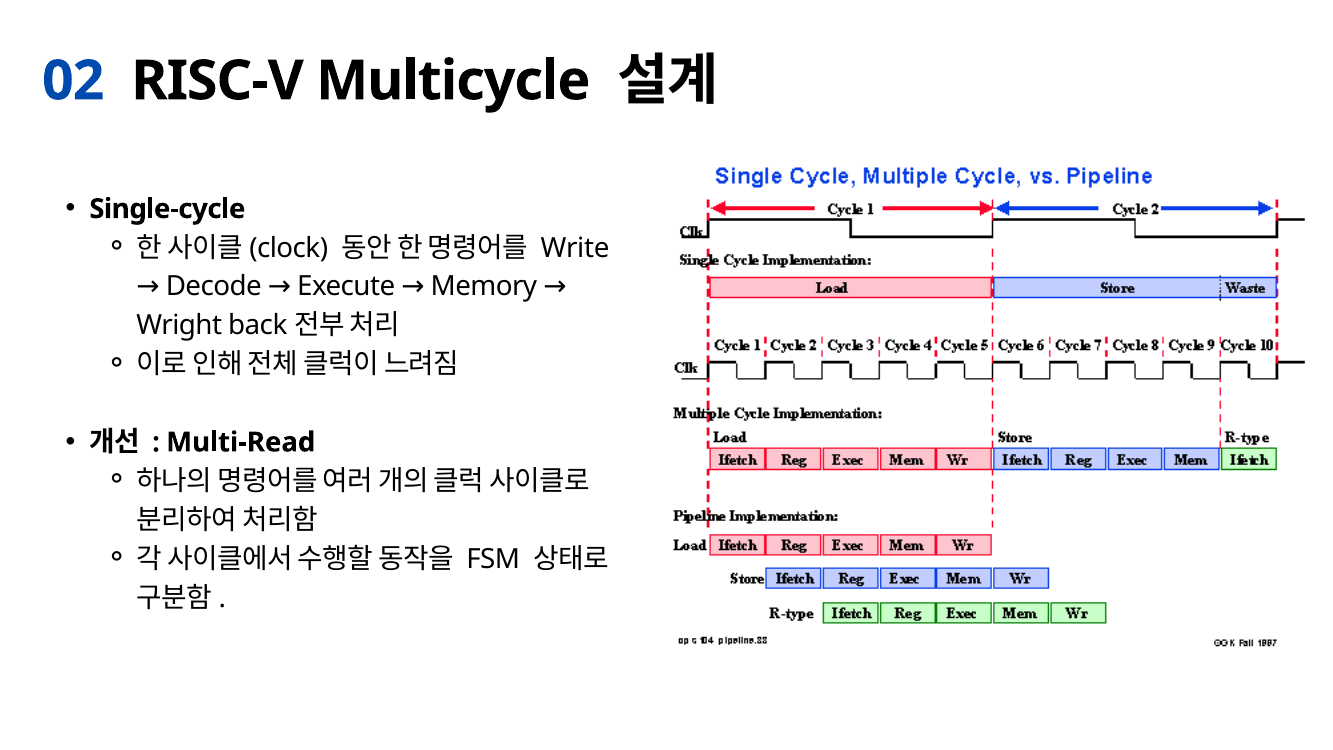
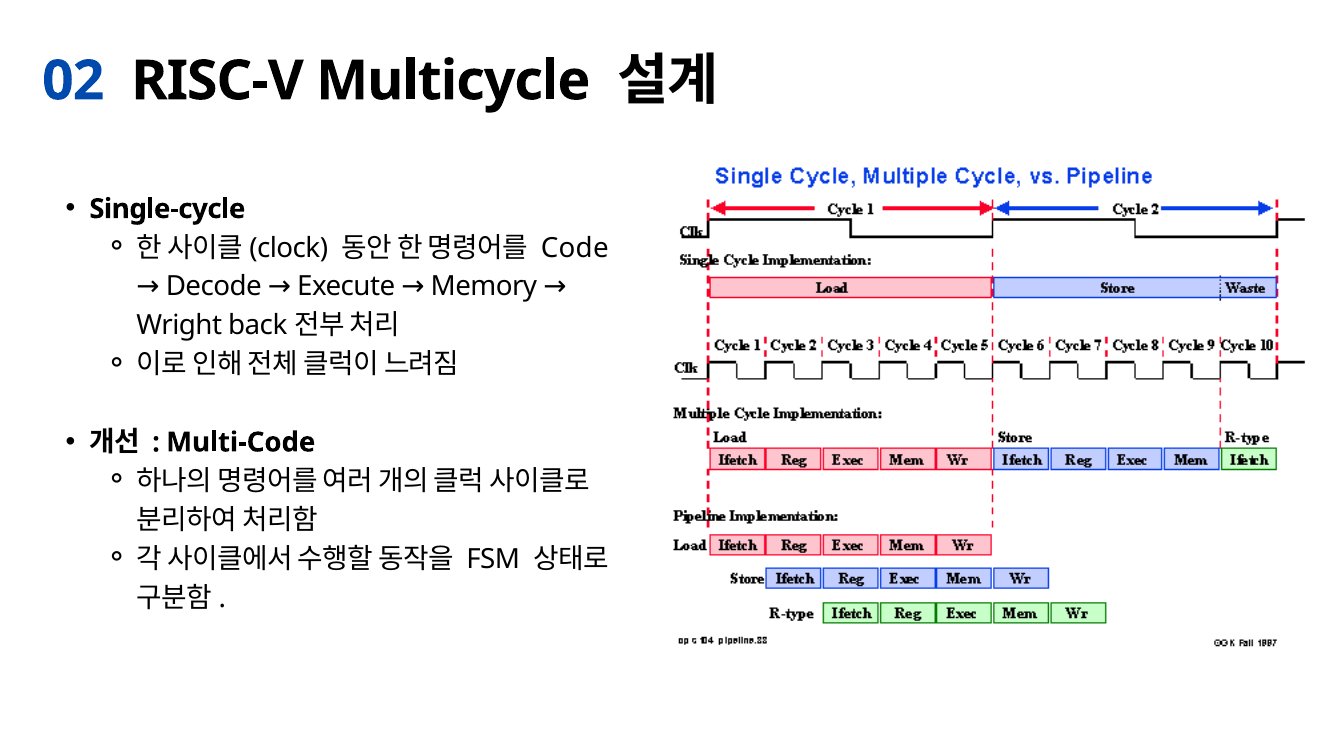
Write: Write -> Code (575, 248)
Multi-Read: Multi-Read -> Multi-Code (241, 442)
